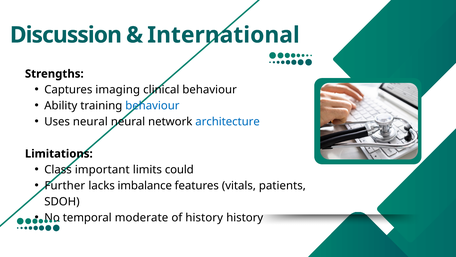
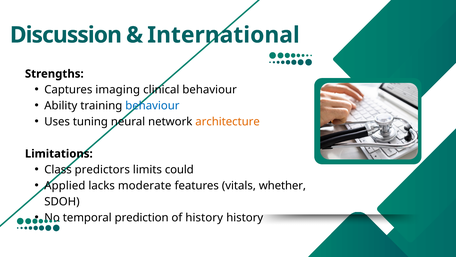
Uses neural: neural -> tuning (90, 122)
architecture colour: blue -> orange (228, 122)
important: important -> predictors (102, 169)
Further: Further -> Applied (65, 185)
imbalance: imbalance -> moderate (145, 185)
patients: patients -> whether (282, 185)
moderate: moderate -> prediction (142, 217)
